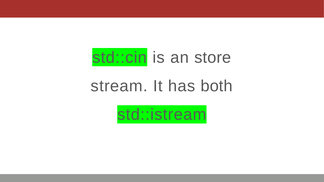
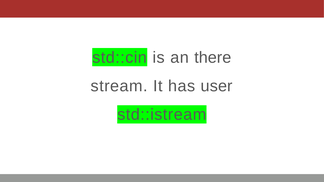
store: store -> there (213, 58)
both: both -> user (217, 86)
